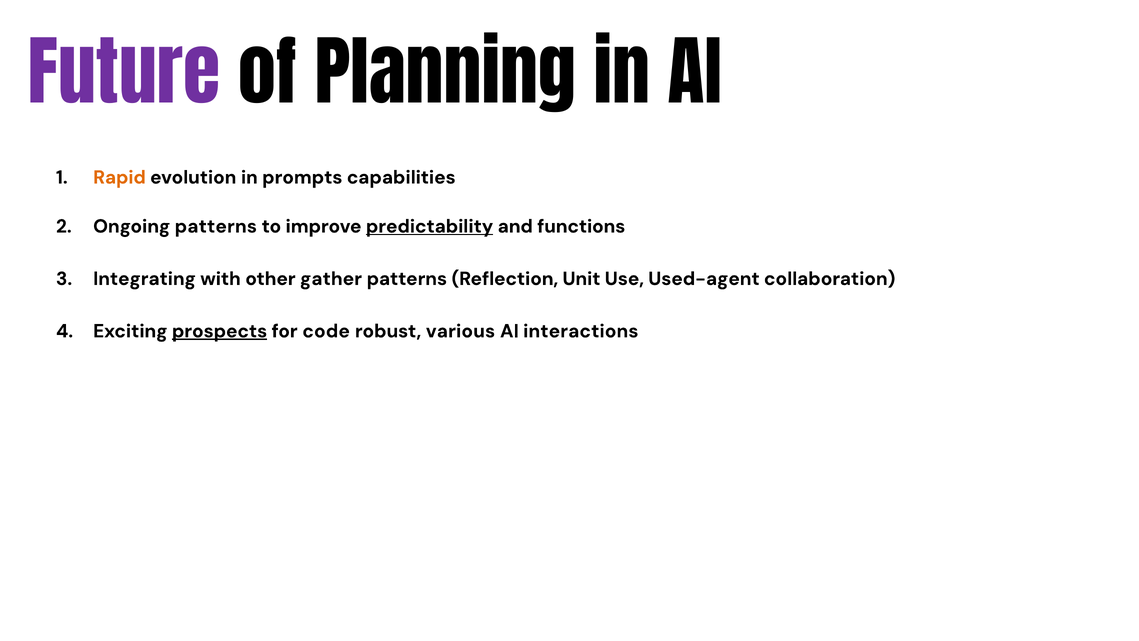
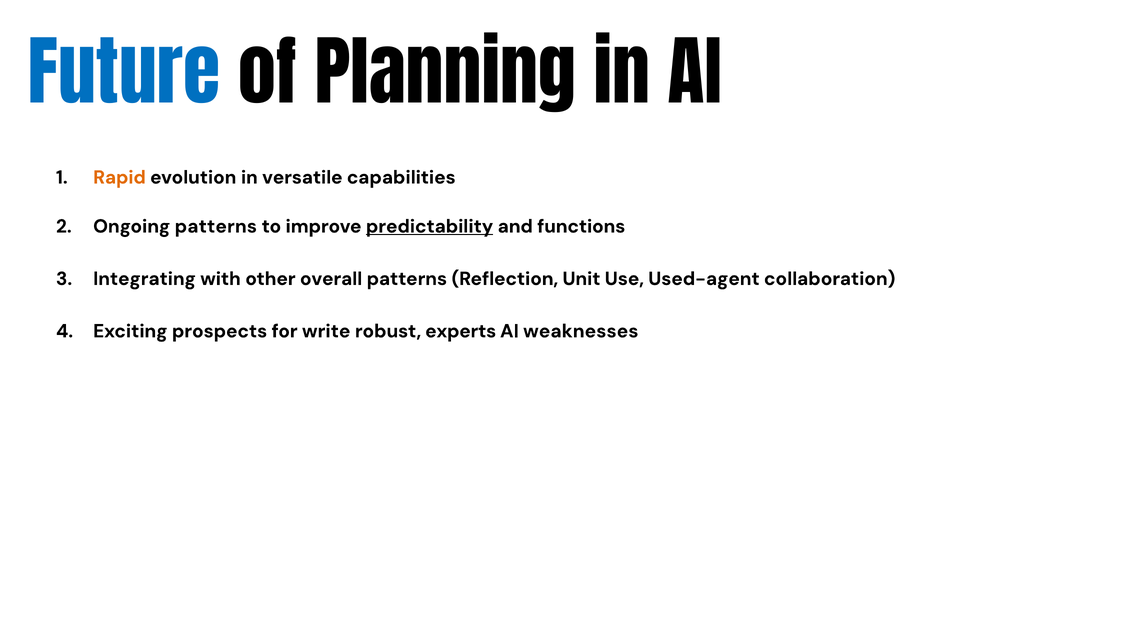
Future colour: purple -> blue (124, 78)
prompts: prompts -> versatile (302, 177)
gather: gather -> overall (331, 279)
prospects underline: present -> none (220, 331)
code: code -> write (326, 331)
various: various -> experts (461, 331)
interactions: interactions -> weaknesses (581, 331)
